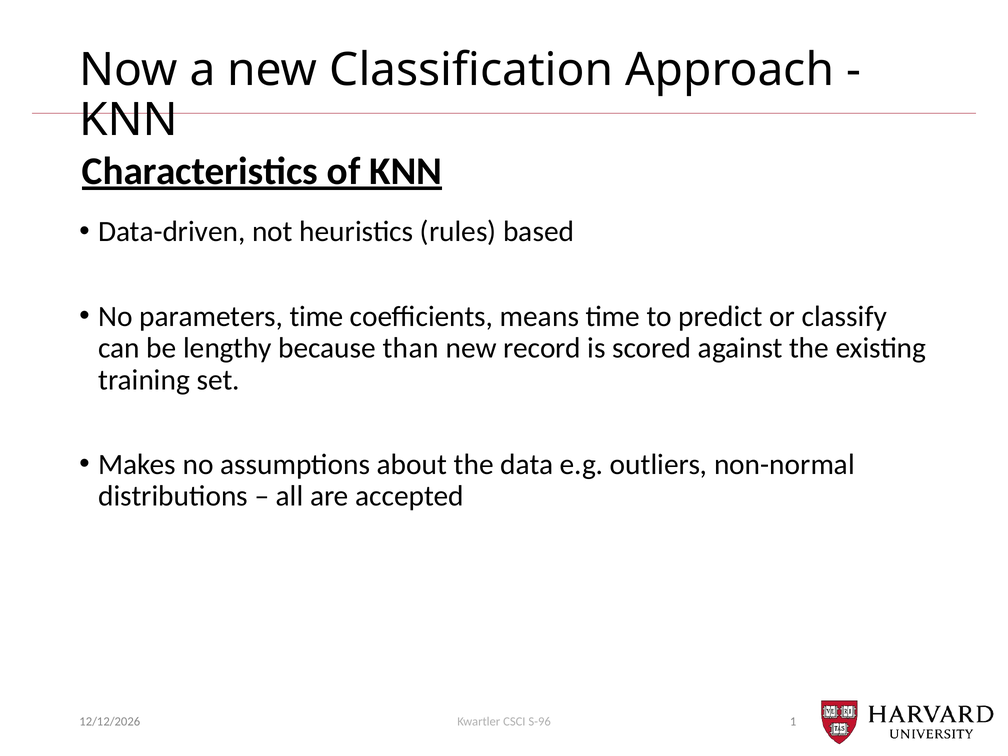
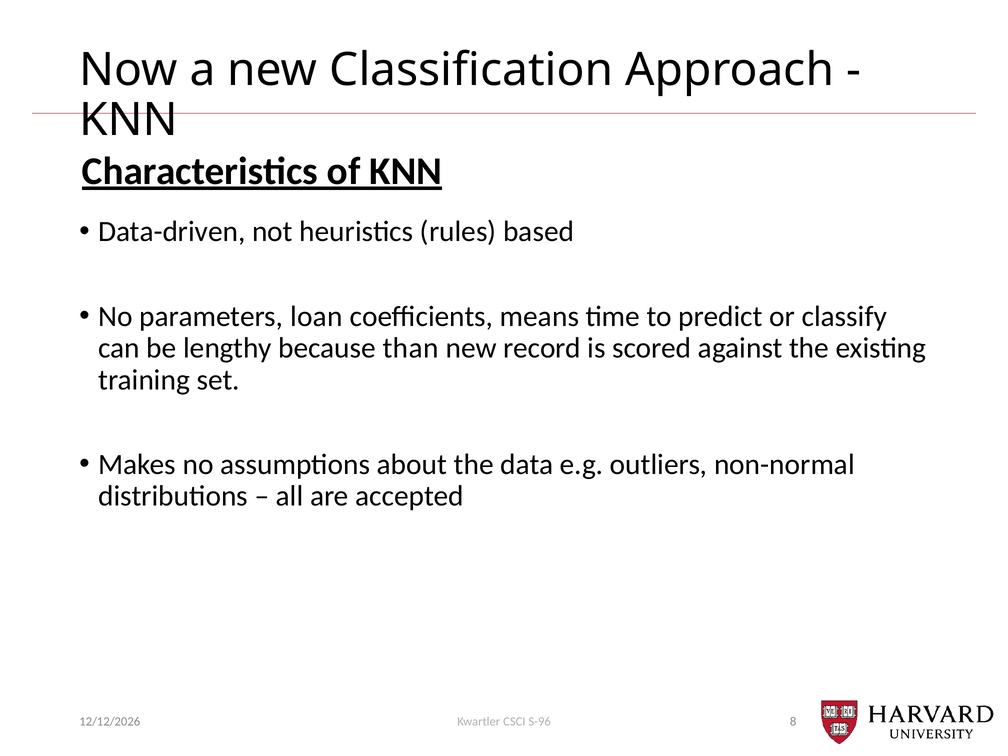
parameters time: time -> loan (316, 316)
1: 1 -> 8 (793, 722)
